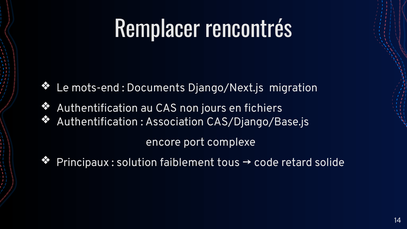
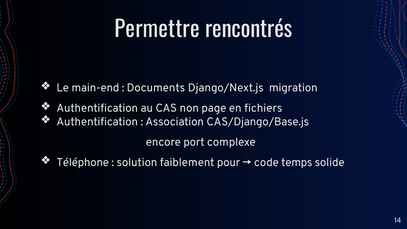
Remplacer: Remplacer -> Permettre (157, 30)
mots-end: mots-end -> main-end (95, 88)
jours: jours -> page (214, 108)
Principaux: Principaux -> Téléphone (83, 162)
tous: tous -> pour (229, 162)
retard: retard -> temps (297, 162)
